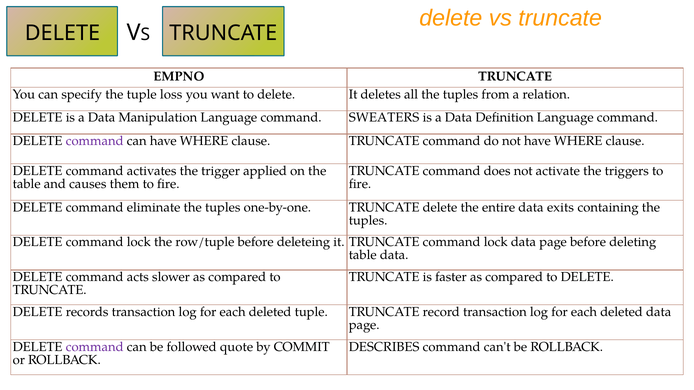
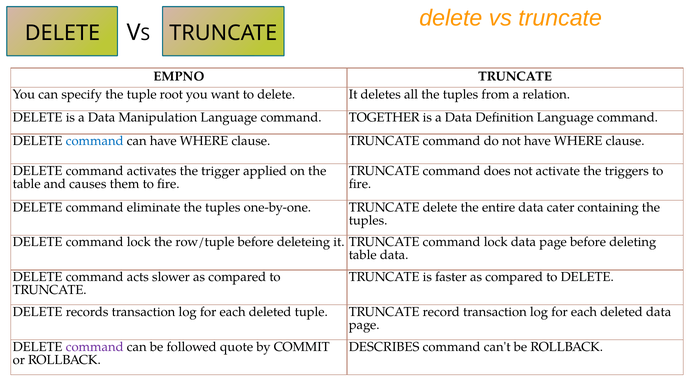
loss: loss -> root (171, 94)
SWEATERS: SWEATERS -> TOGETHER (384, 118)
command colour: purple -> blue (95, 141)
exits: exits -> cater (561, 207)
